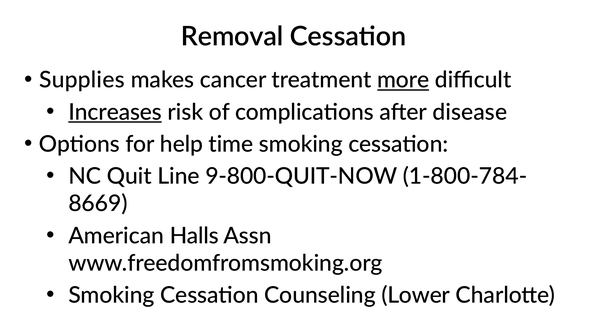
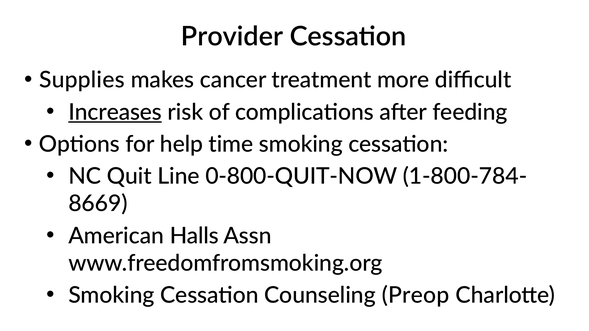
Removal: Removal -> Provider (232, 36)
more underline: present -> none (403, 80)
disease: disease -> feeding (470, 112)
9-800-QUIT-NOW: 9-800-QUIT-NOW -> 0-800-QUIT-NOW (301, 176)
Lower: Lower -> Preop (415, 296)
